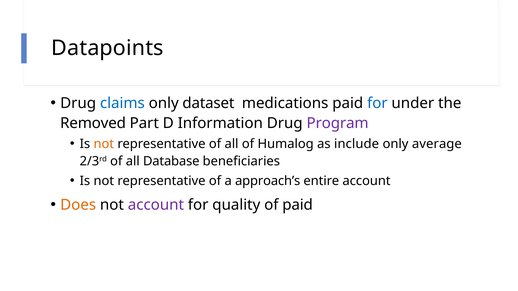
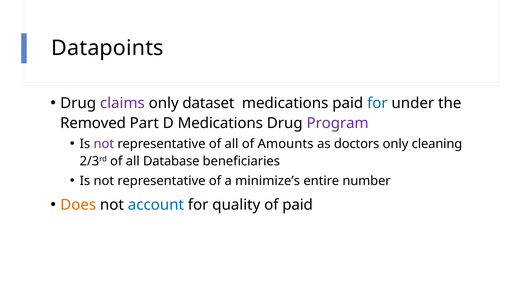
claims colour: blue -> purple (122, 103)
D Information: Information -> Medications (220, 123)
not colour: orange -> purple (104, 144)
Humalog: Humalog -> Amounts (286, 144)
include: include -> doctors (357, 144)
average: average -> cleaning (437, 144)
approach’s: approach’s -> minimize’s (268, 181)
entire account: account -> number (367, 181)
account colour: purple -> blue (156, 205)
